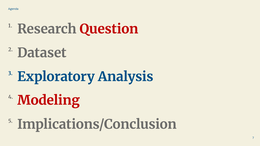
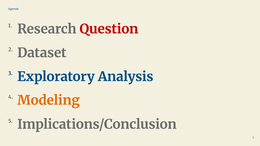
Modeling colour: red -> orange (49, 101)
